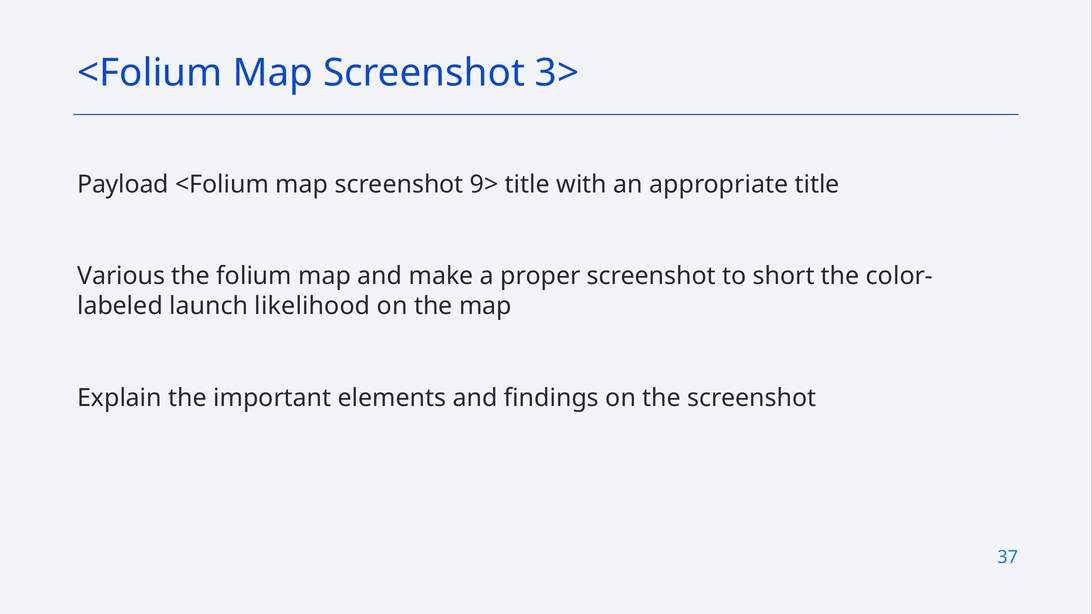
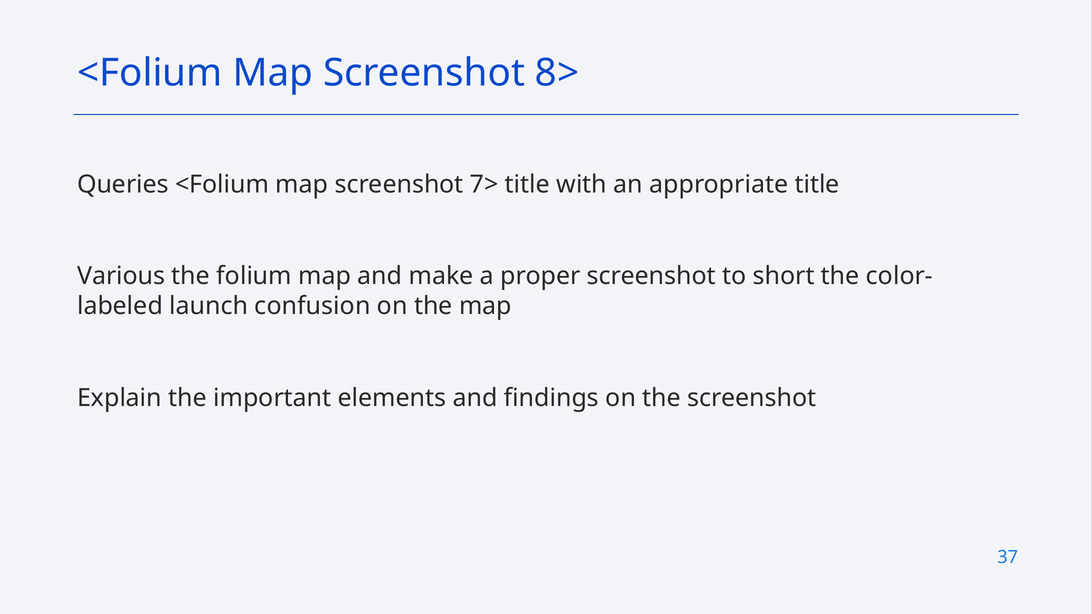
3>: 3> -> 8> (557, 73)
Payload: Payload -> Queries (123, 184)
9>: 9> -> 7> (484, 184)
likelihood: likelihood -> confusion (312, 306)
